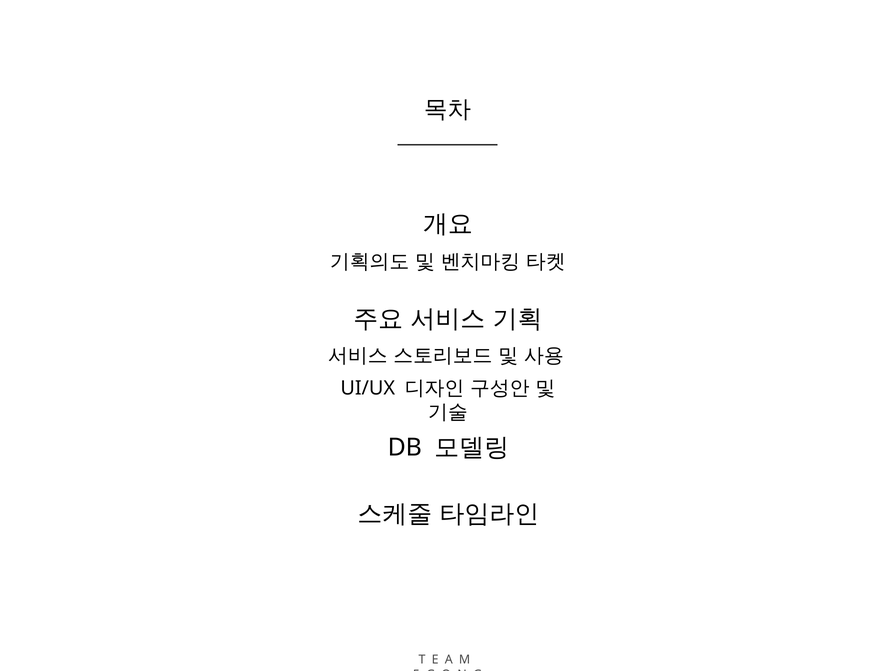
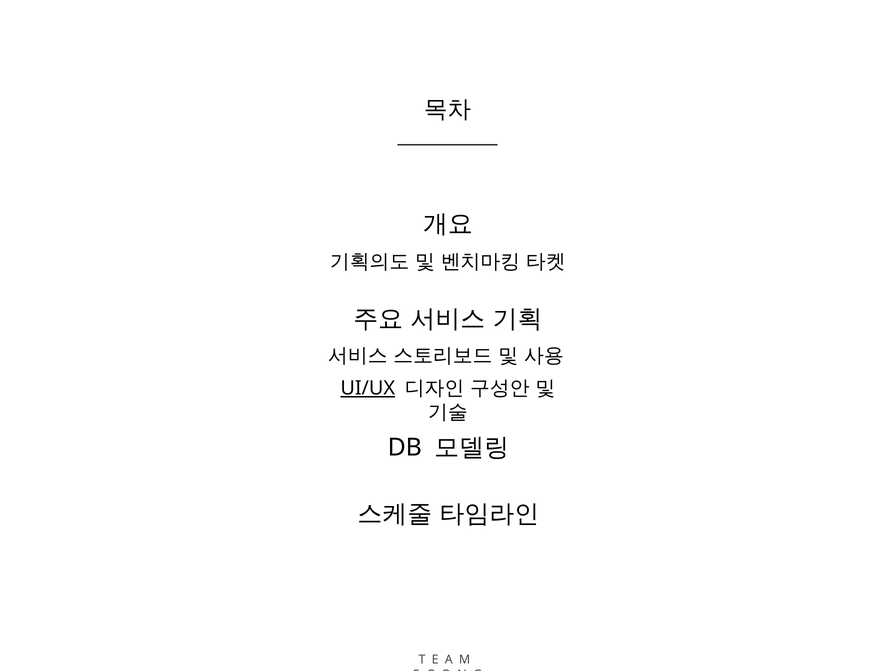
UI/UX underline: none -> present (368, 388)
